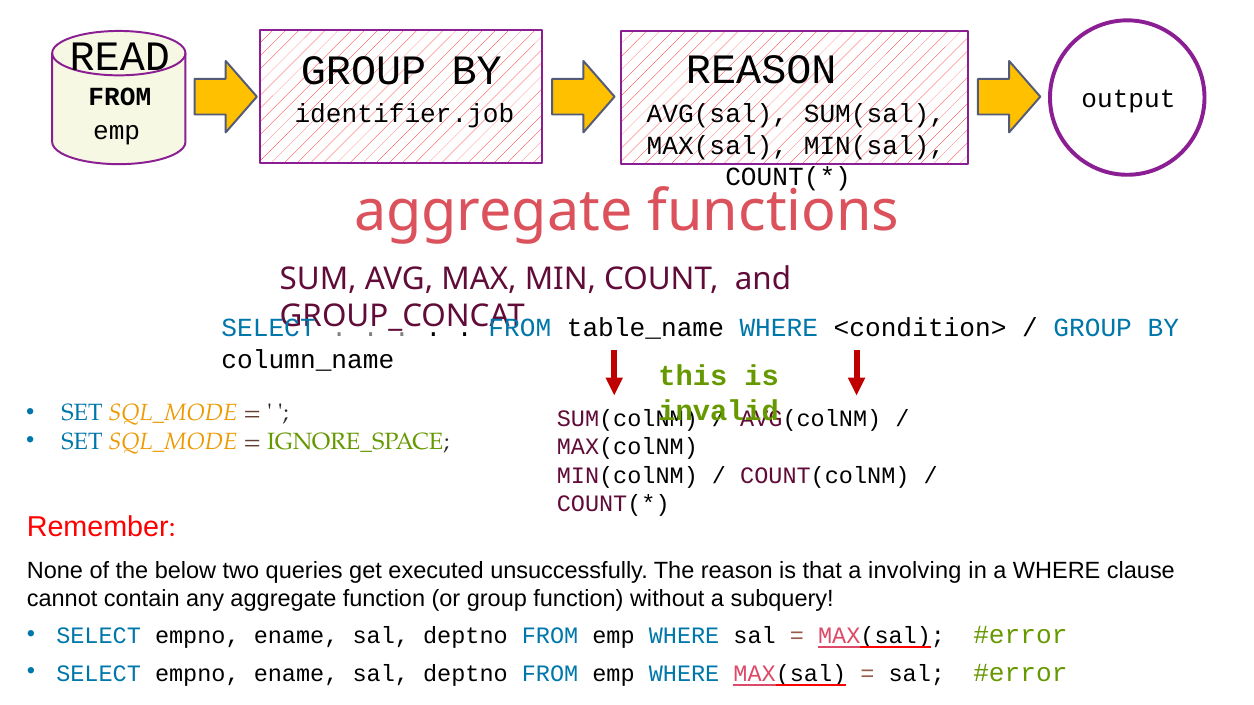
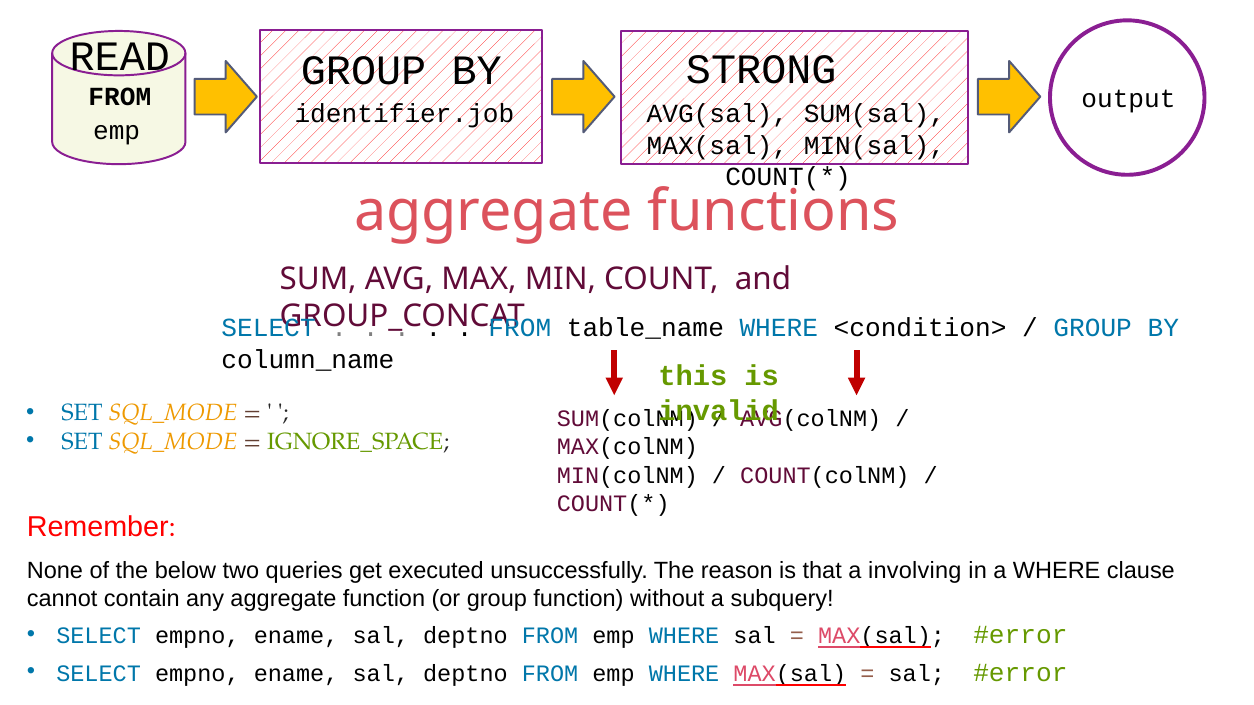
REASON: REASON -> STRONG (761, 70)
